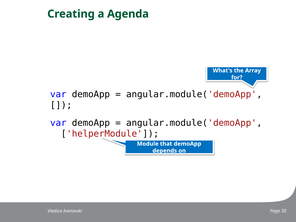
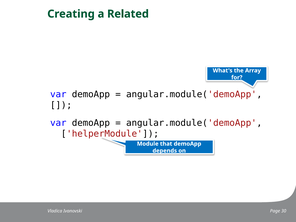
Agenda: Agenda -> Related (128, 14)
